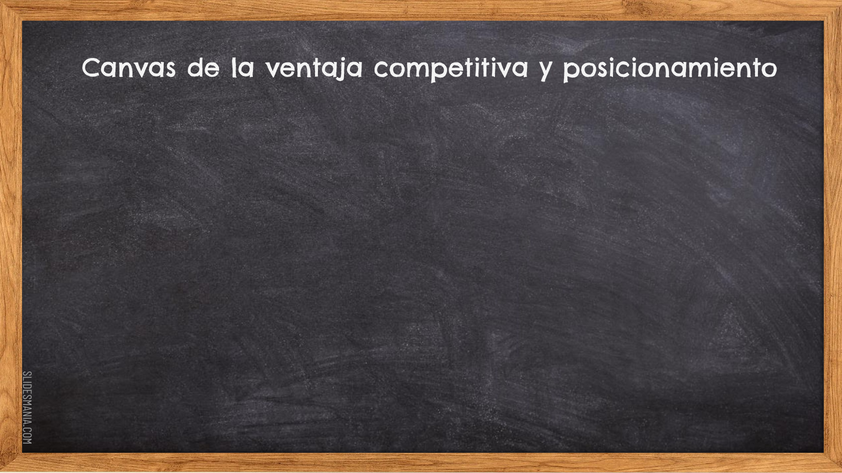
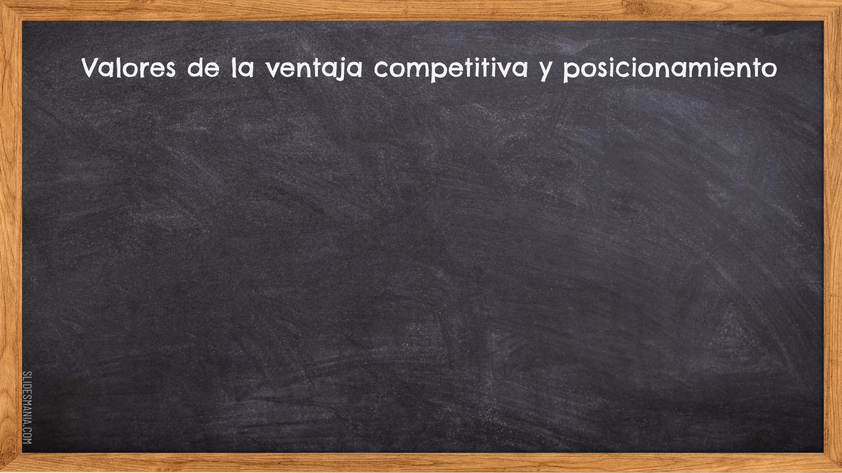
Canvas: Canvas -> Valores (129, 69)
